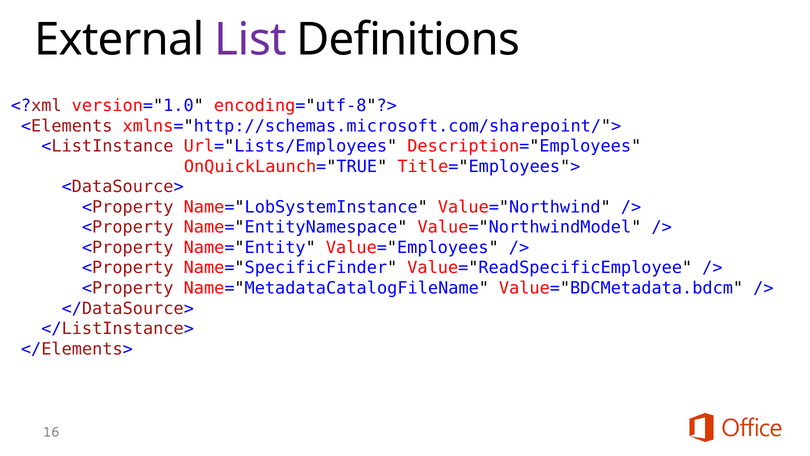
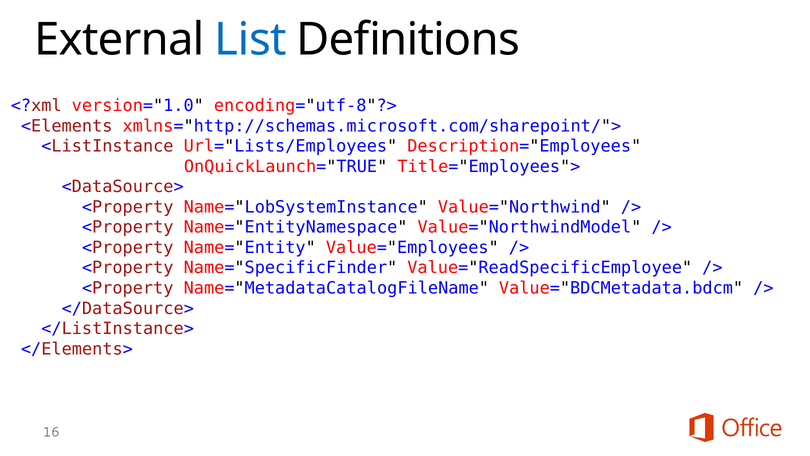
List colour: purple -> blue (251, 40)
